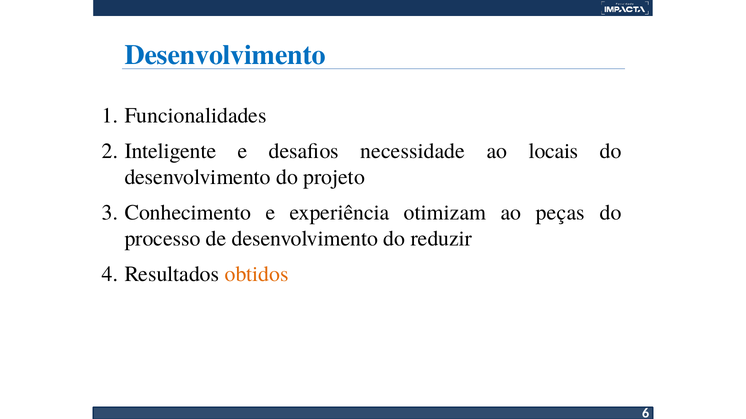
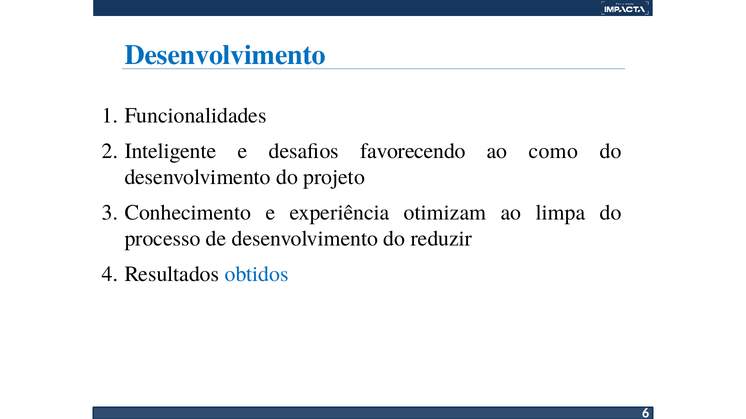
necessidade: necessidade -> favorecendo (413, 151)
locais: locais -> como (553, 151)
peças: peças -> limpa (560, 213)
obtidos colour: orange -> blue (257, 274)
